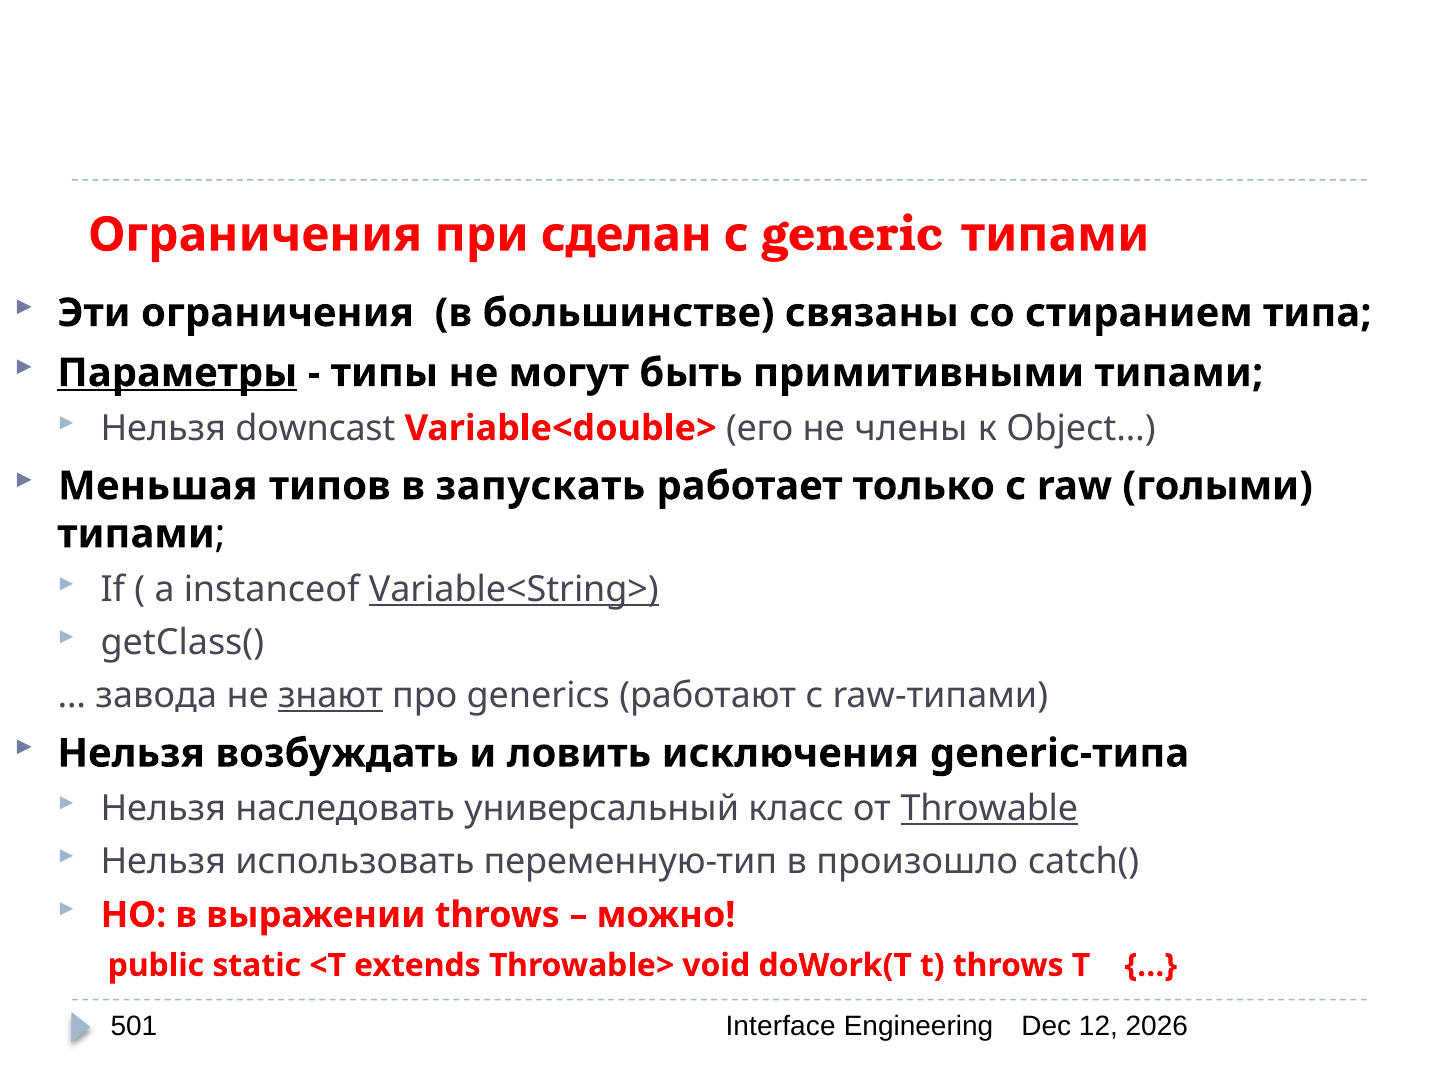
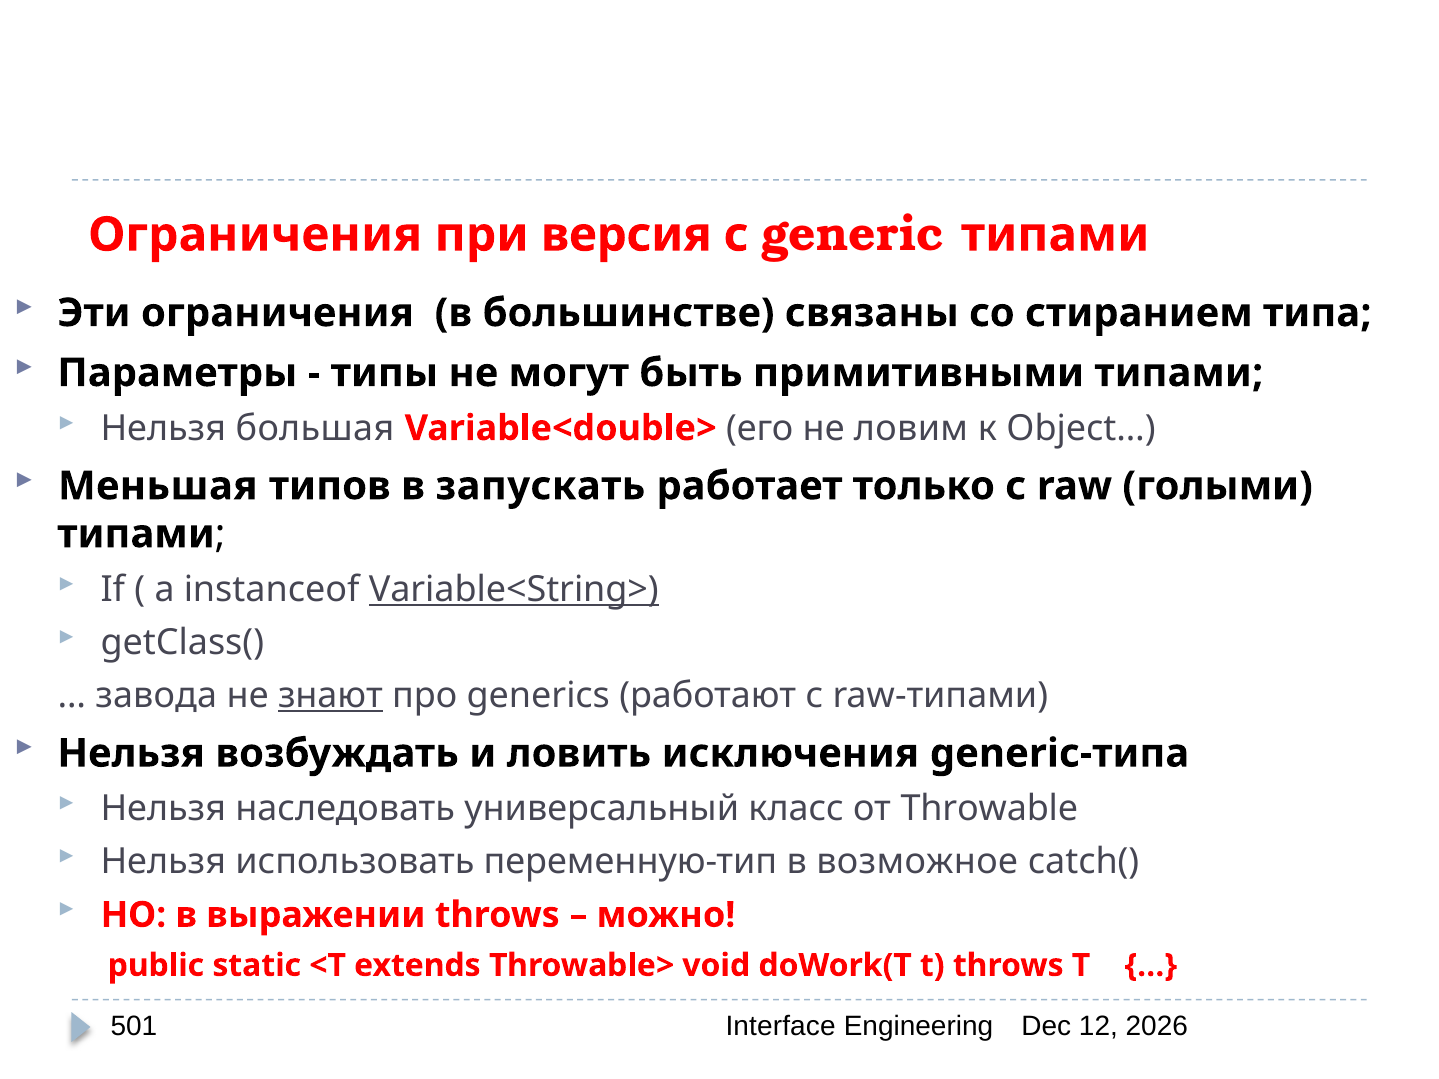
сделан: сделан -> версия (626, 235)
Параметры underline: present -> none (177, 373)
downcast: downcast -> большая (315, 428)
члены: члены -> ловим (911, 428)
Throwable underline: present -> none (989, 809)
произошло: произошло -> возможное (917, 862)
